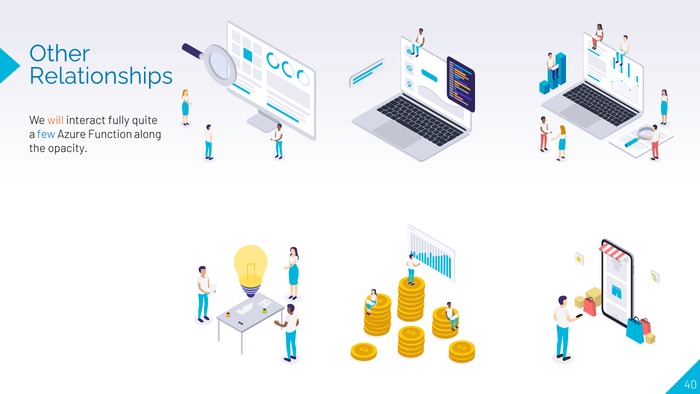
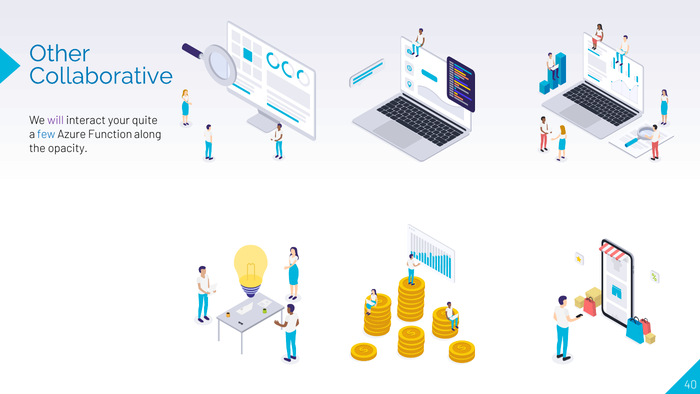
Relationships: Relationships -> Collaborative (101, 76)
will colour: orange -> purple (56, 120)
fully: fully -> your (119, 120)
